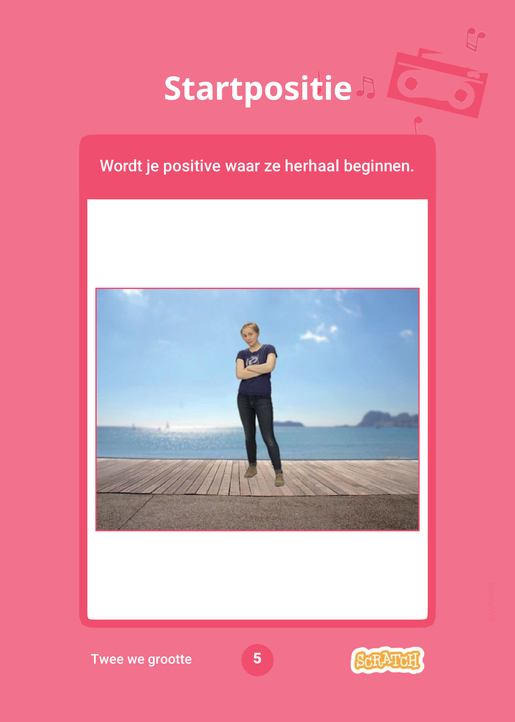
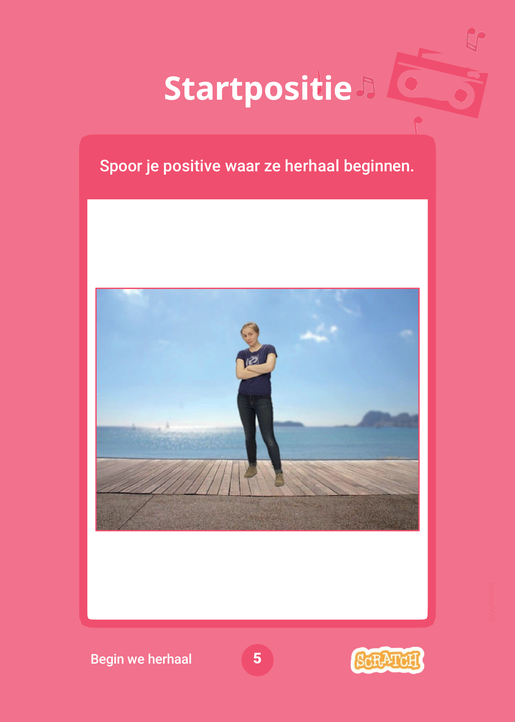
Wordt: Wordt -> Spoor (121, 166)
Twee: Twee -> Begin (107, 659)
we grootte: grootte -> herhaal (170, 659)
